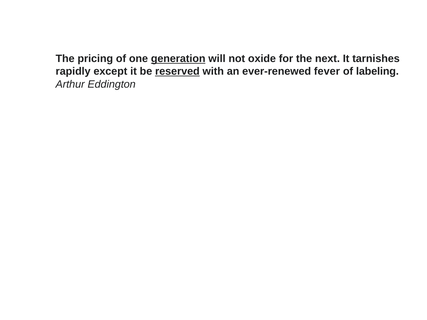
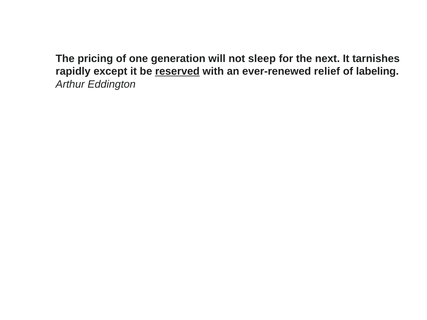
generation underline: present -> none (178, 59)
oxide: oxide -> sleep (262, 59)
fever: fever -> relief (327, 72)
